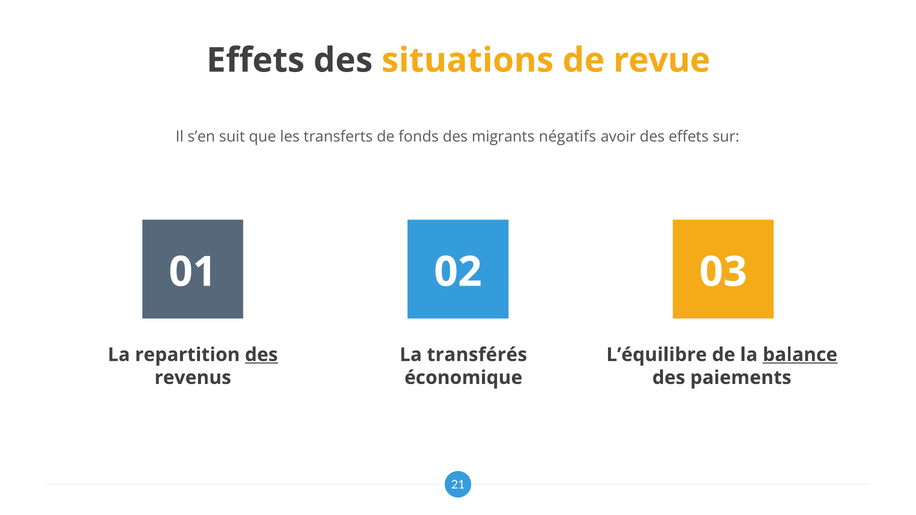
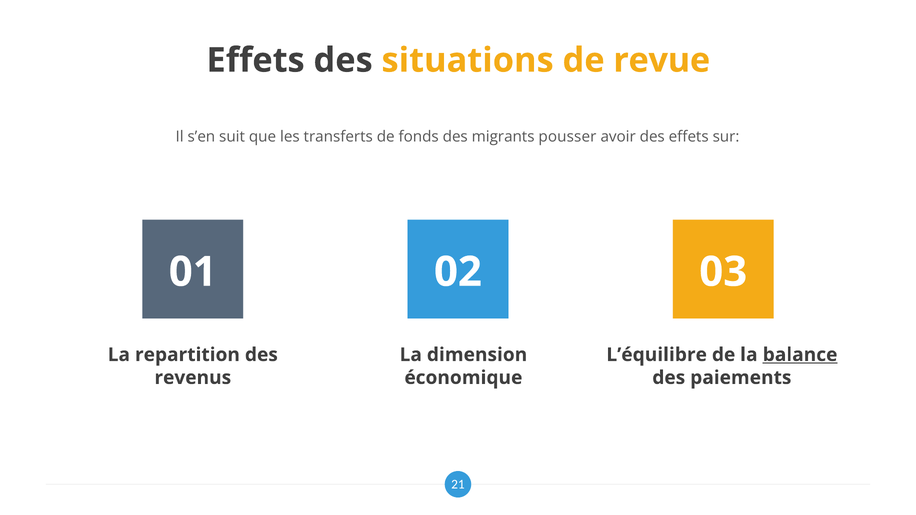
négatifs: négatifs -> pousser (567, 137)
des underline: present -> none (261, 355)
transférés: transférés -> dimension (477, 355)
